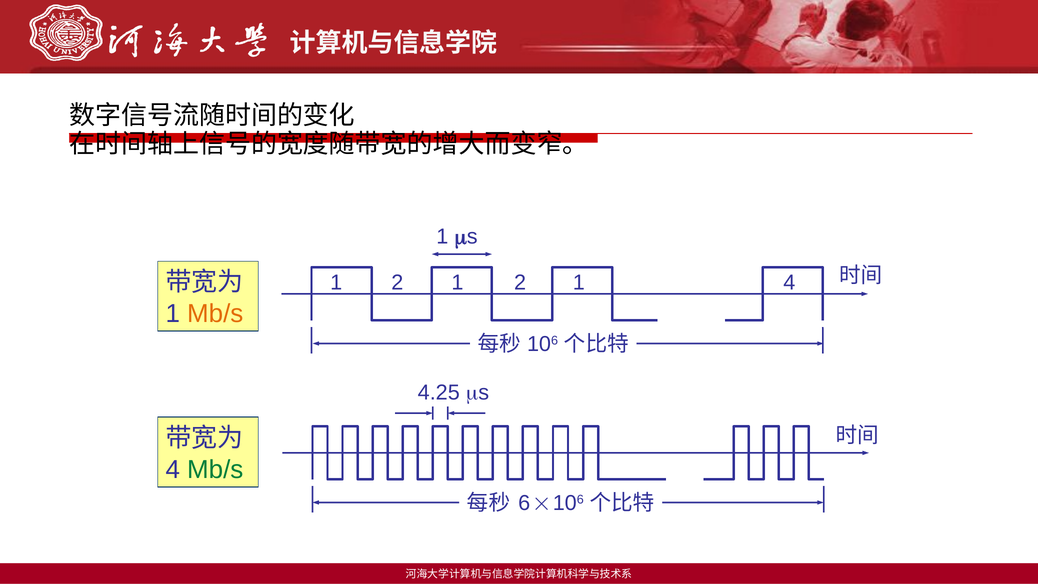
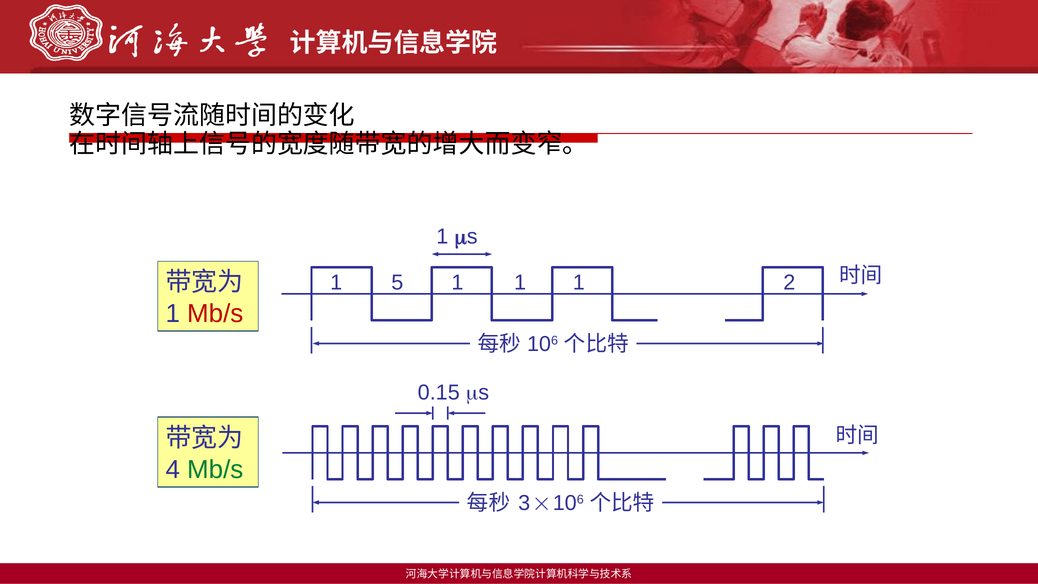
2: 2 -> 5 (397, 282)
2: 2 -> 1 (520, 282)
1 4: 4 -> 2 (789, 282)
Mb/s colour: orange -> red (215, 313)
4.25: 4.25 -> 0.15 (439, 393)
6: 6 -> 3 (524, 503)
